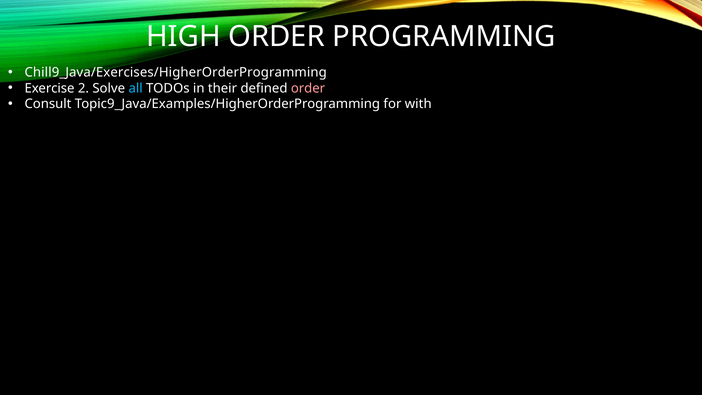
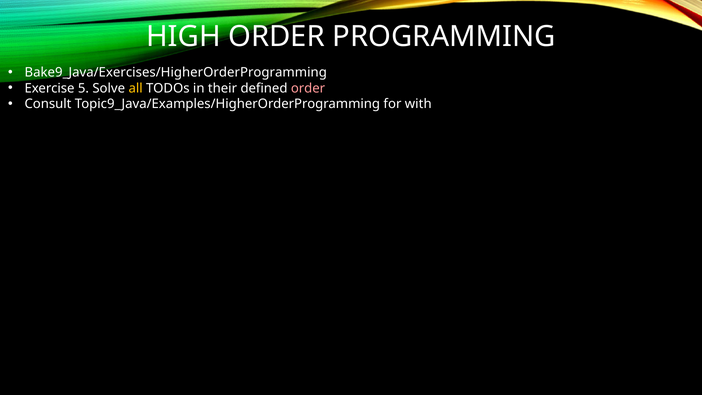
Chill9_Java/Exercises/HigherOrderProgramming: Chill9_Java/Exercises/HigherOrderProgramming -> Bake9_Java/Exercises/HigherOrderProgramming (176, 72)
2: 2 -> 5 (83, 88)
all colour: light blue -> yellow (136, 88)
